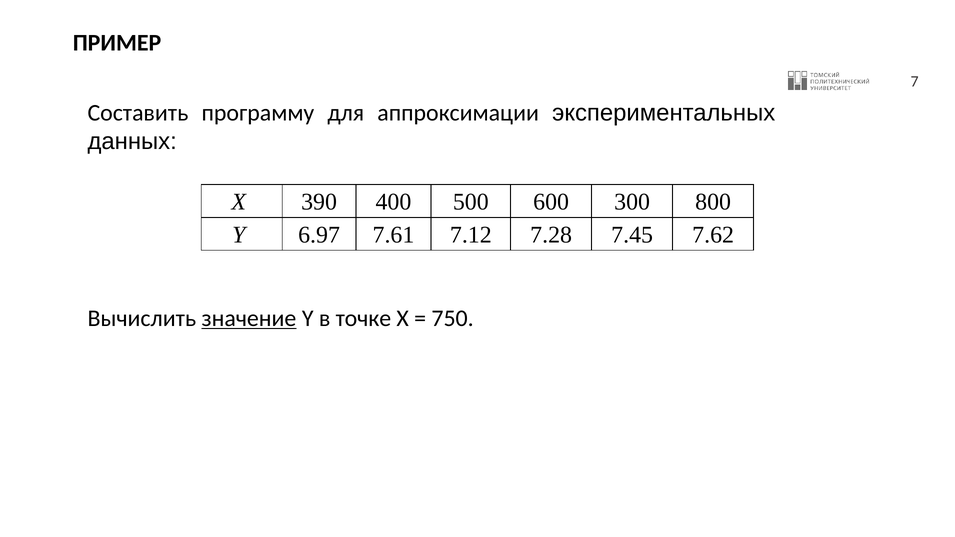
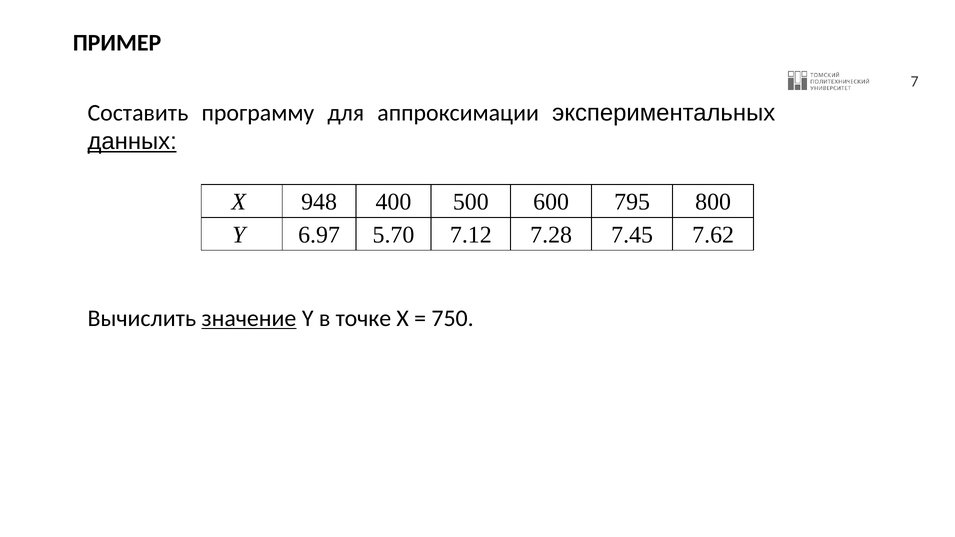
данных underline: none -> present (132, 141)
390: 390 -> 948 (319, 202)
300: 300 -> 795 (632, 202)
7.61: 7.61 -> 5.70 (393, 235)
